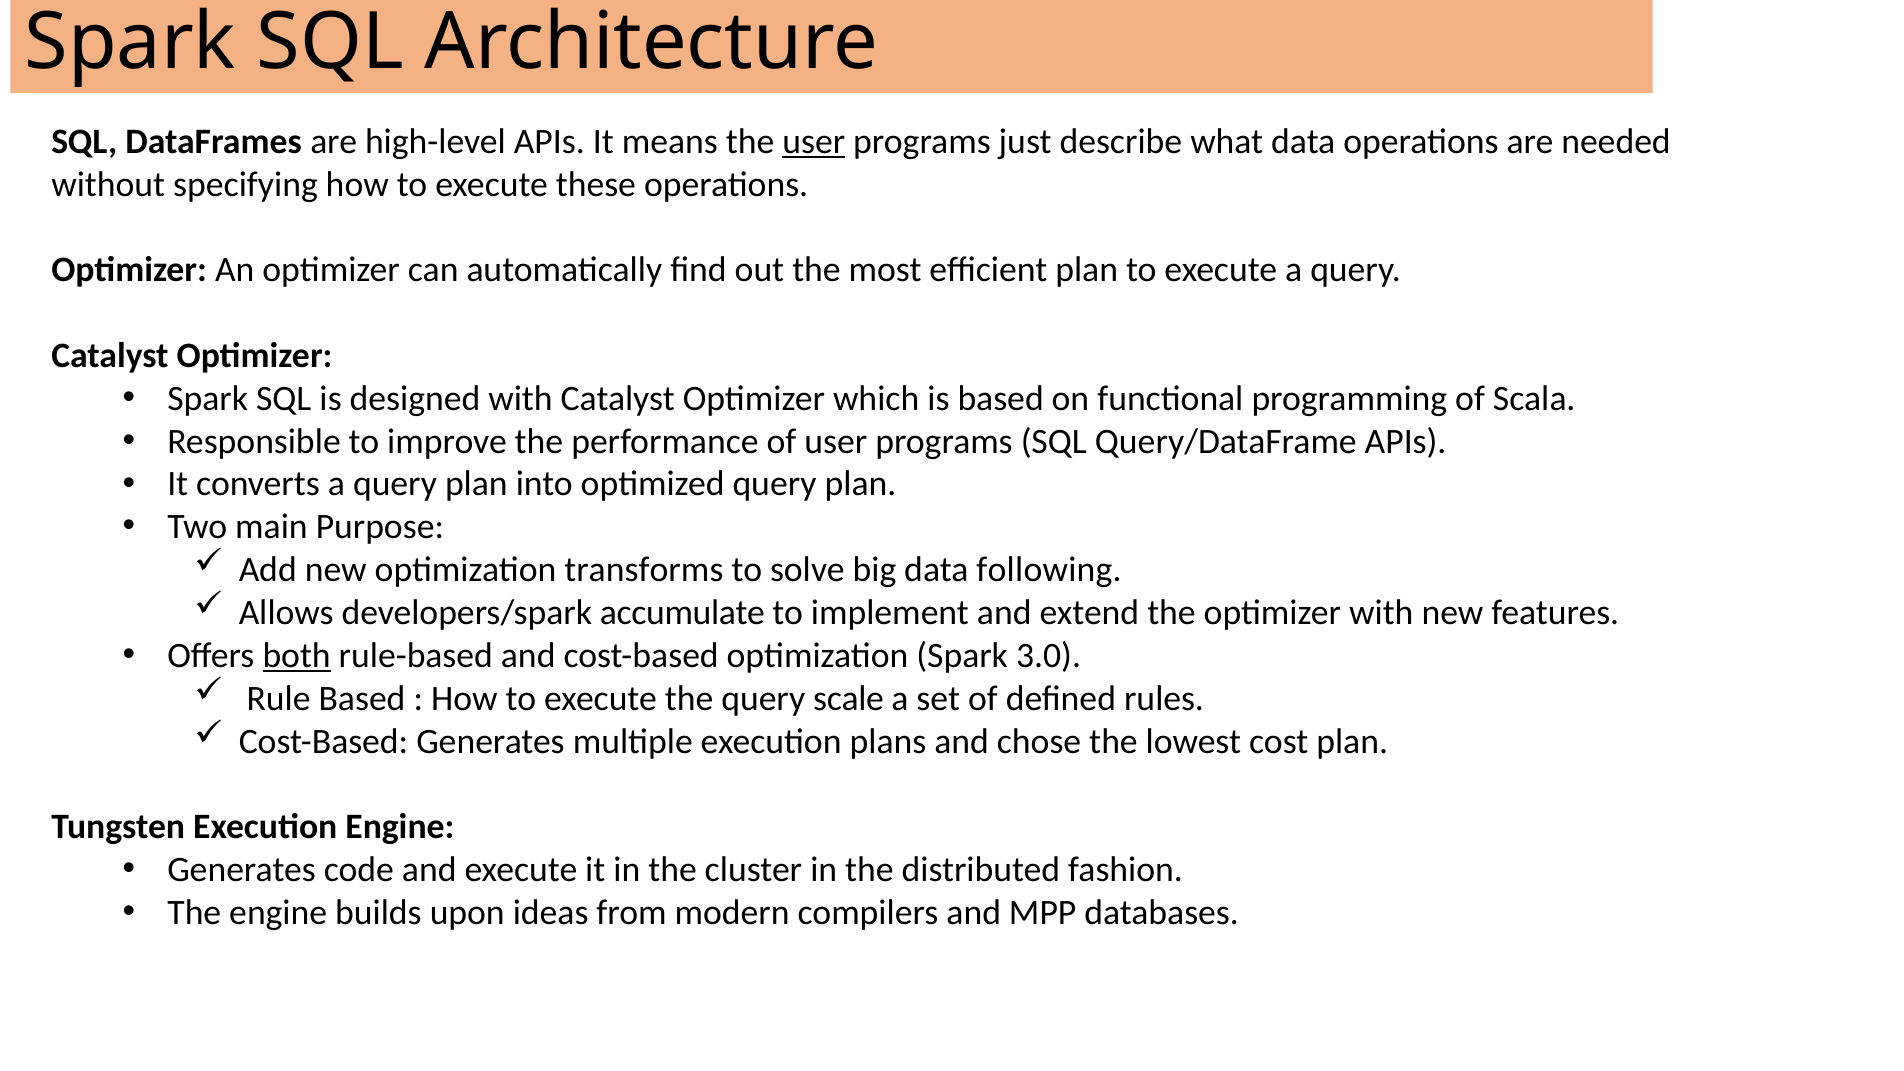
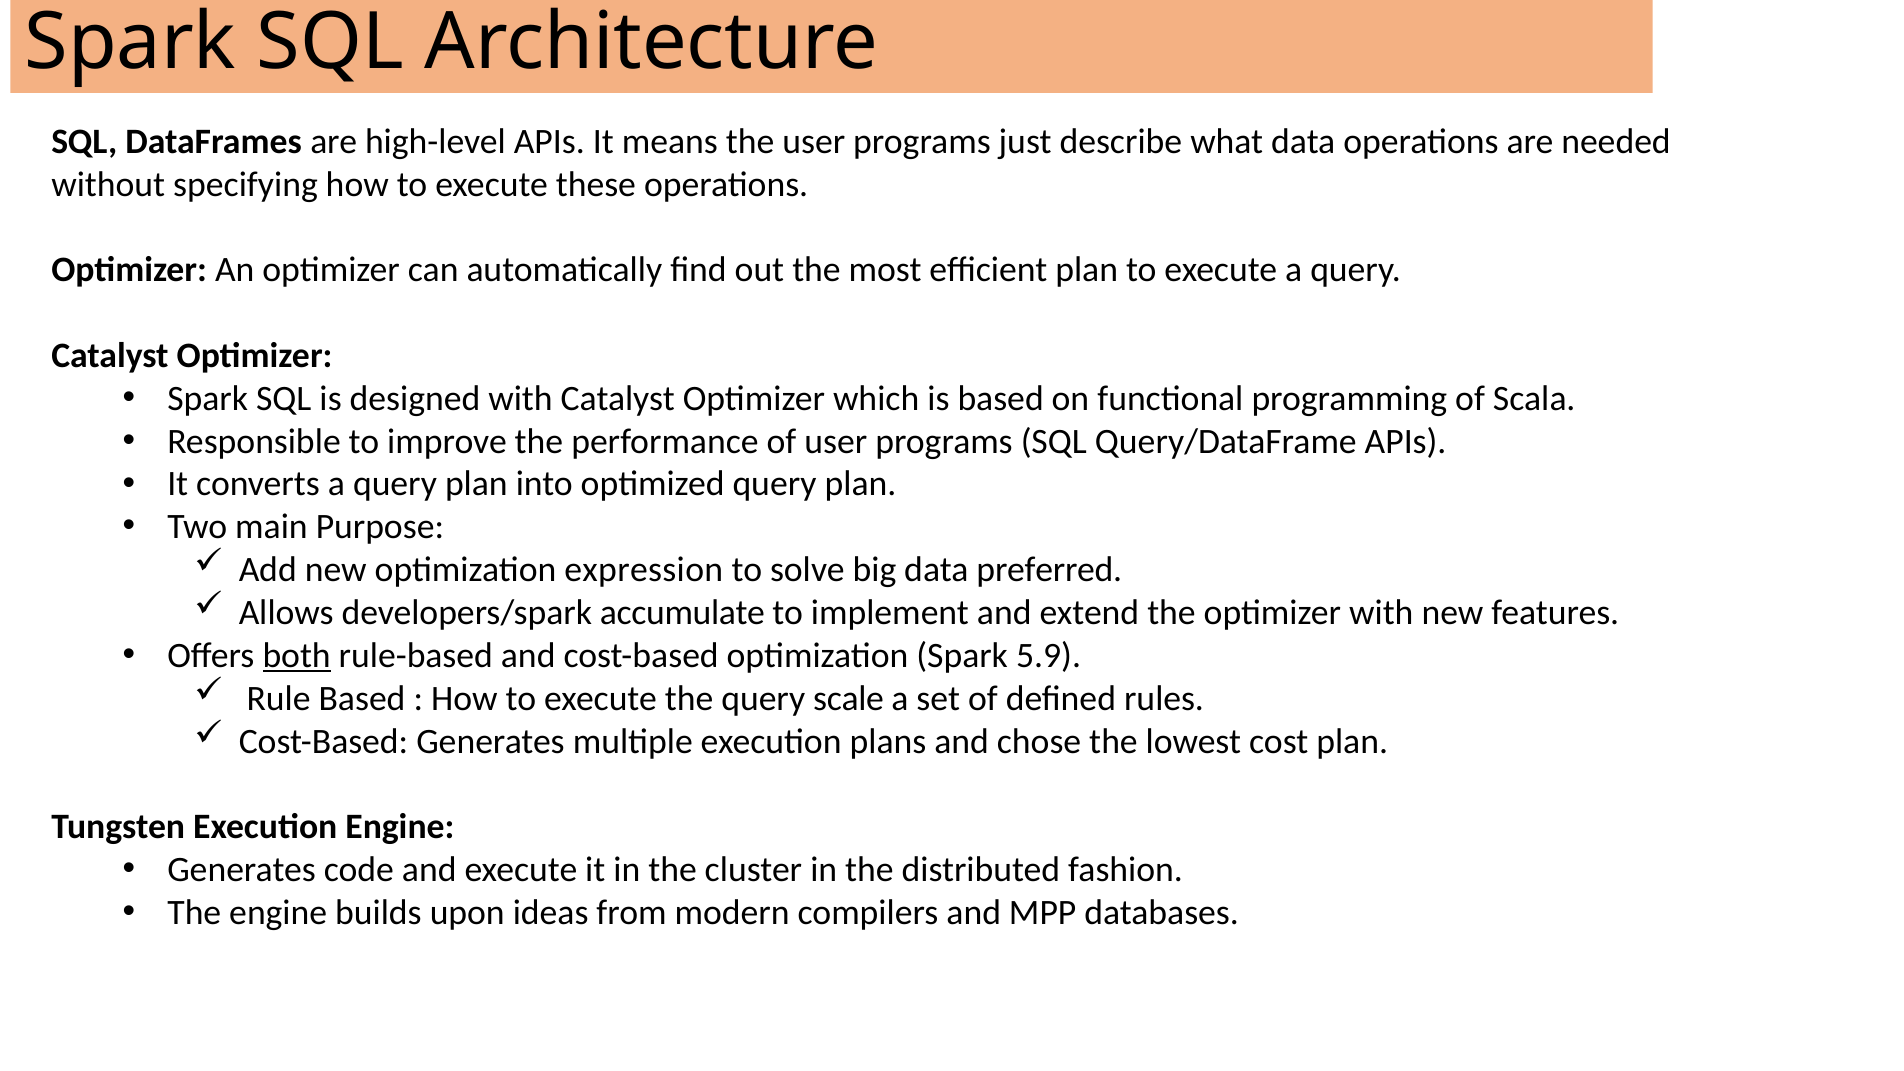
user underline: present -> none (814, 141)
transforms: transforms -> expression (644, 570)
following: following -> preferred (1049, 570)
3.0: 3.0 -> 5.9 (1049, 656)
